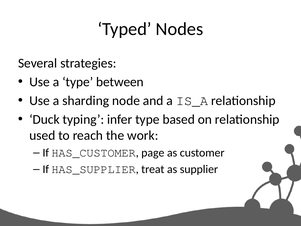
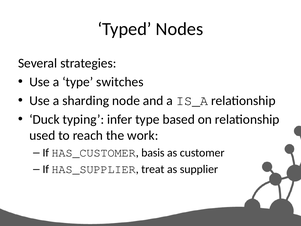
between: between -> switches (120, 82)
page: page -> basis (153, 153)
